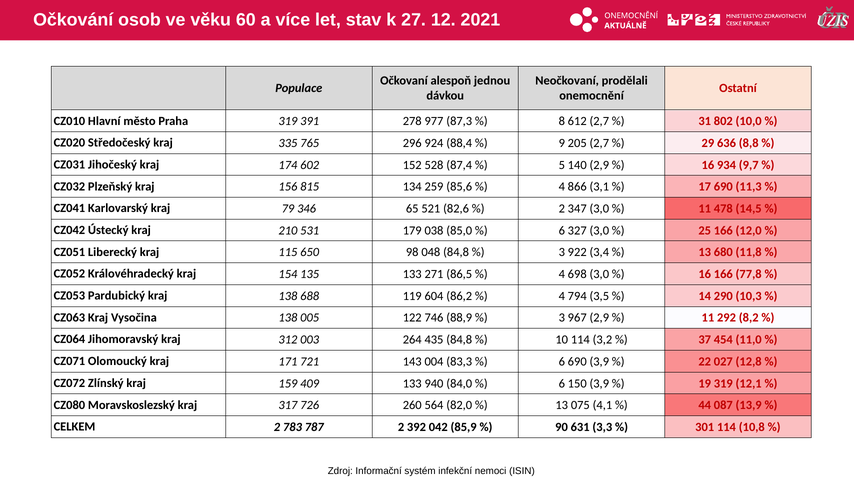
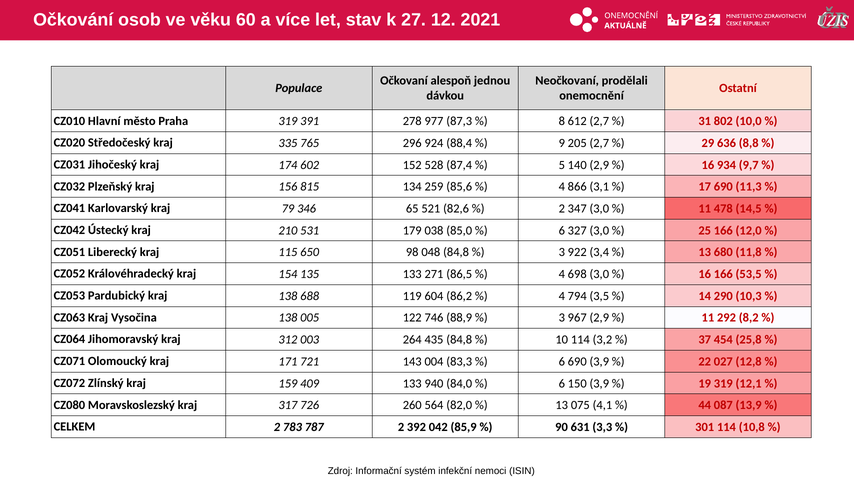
77,8: 77,8 -> 53,5 (749, 274)
11,0: 11,0 -> 25,8 (749, 339)
